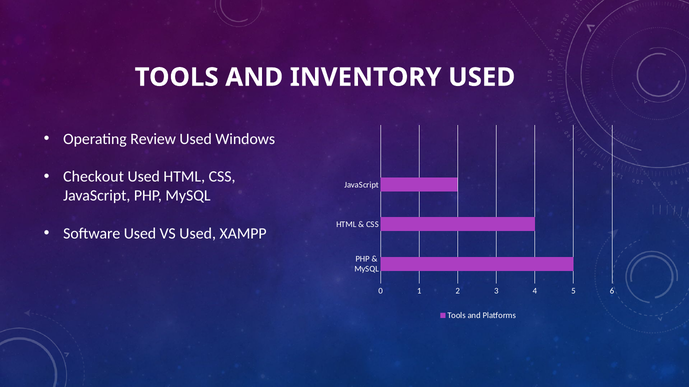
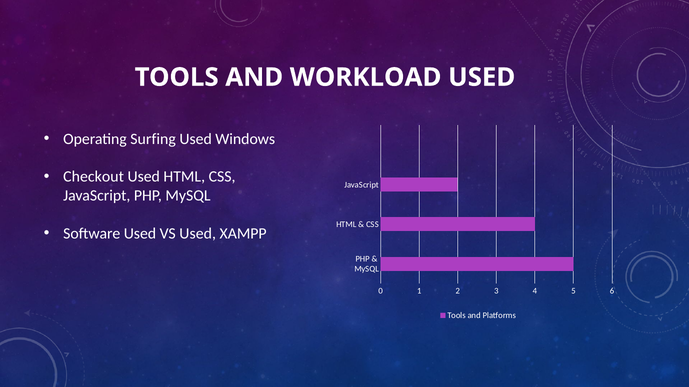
INVENTORY: INVENTORY -> WORKLOAD (366, 77)
Review: Review -> Surfing (153, 139)
